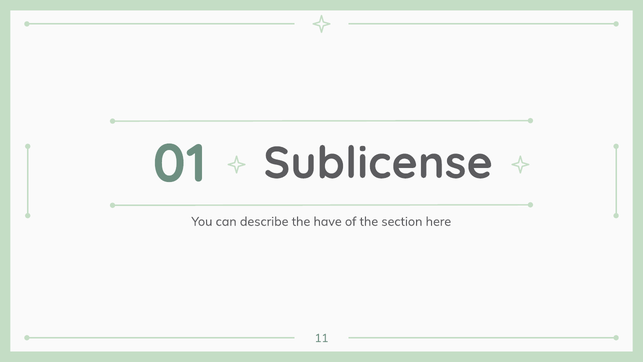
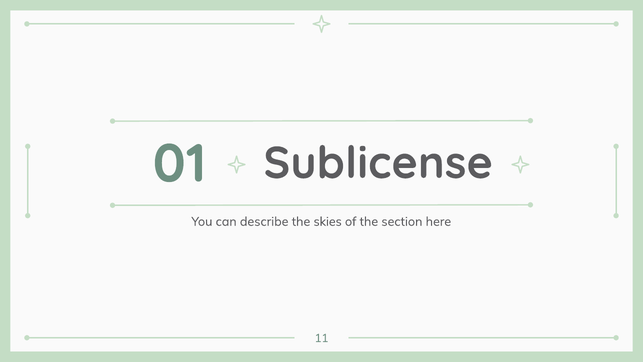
have: have -> skies (328, 221)
